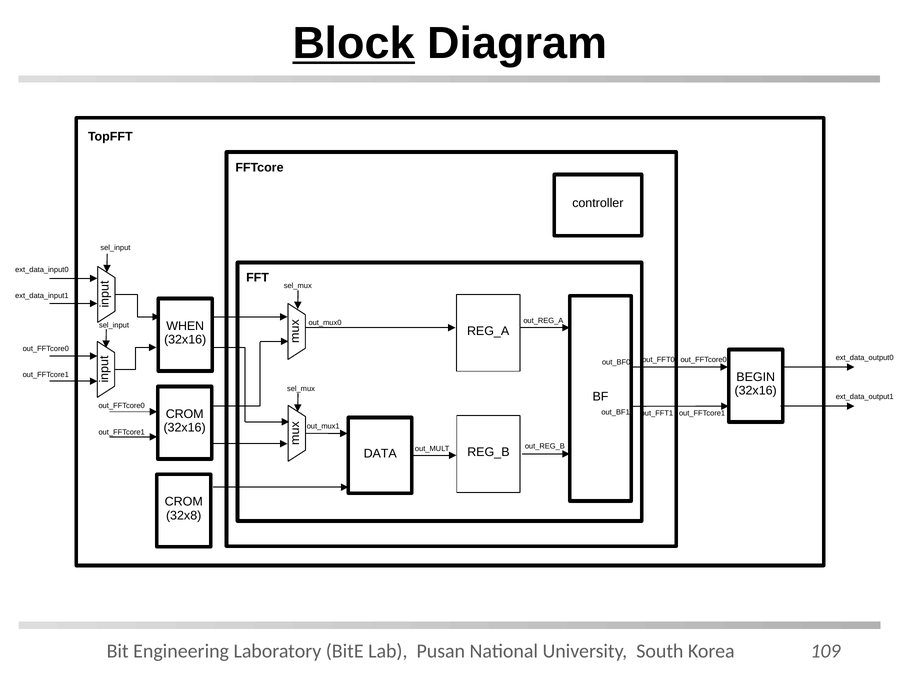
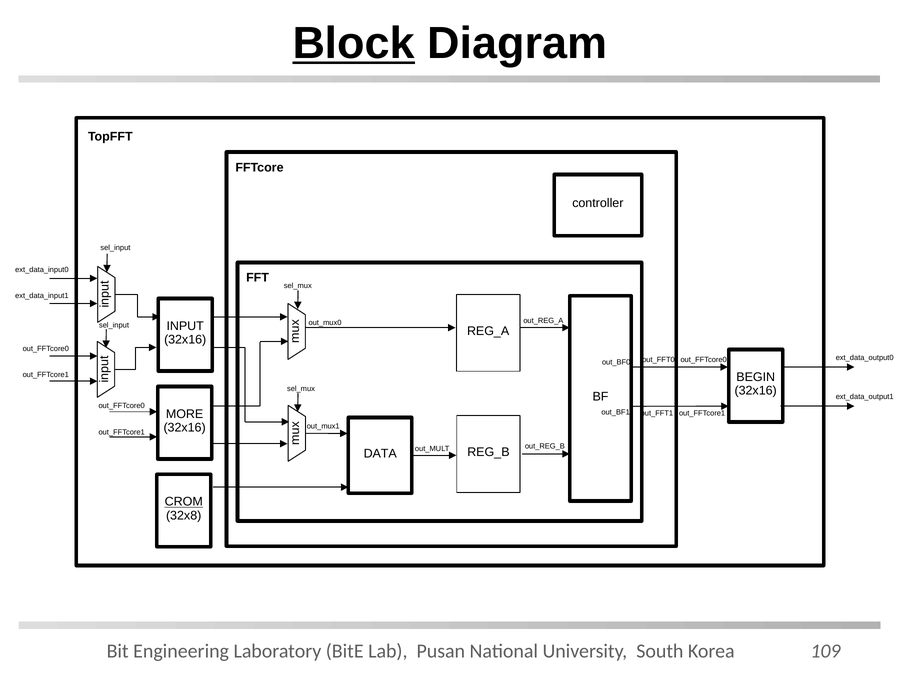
WHEN: WHEN -> INPUT (185, 326)
CROM: CROM -> MORE (185, 414)
CROM underline: none -> present (184, 502)
